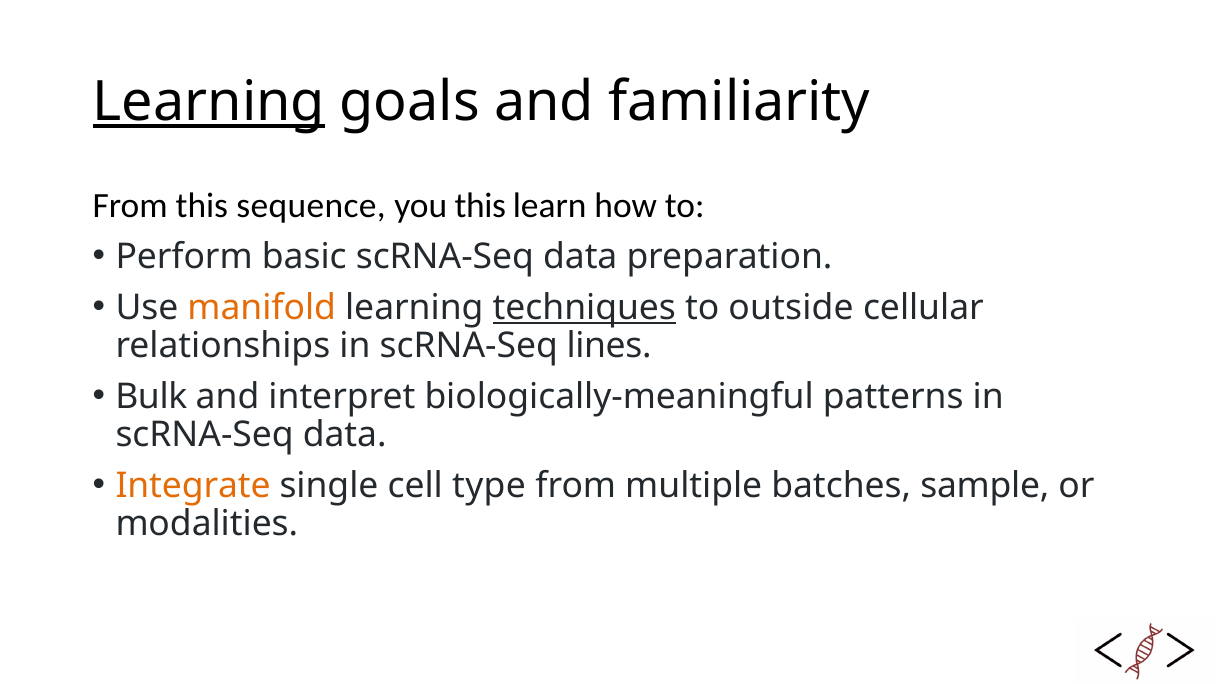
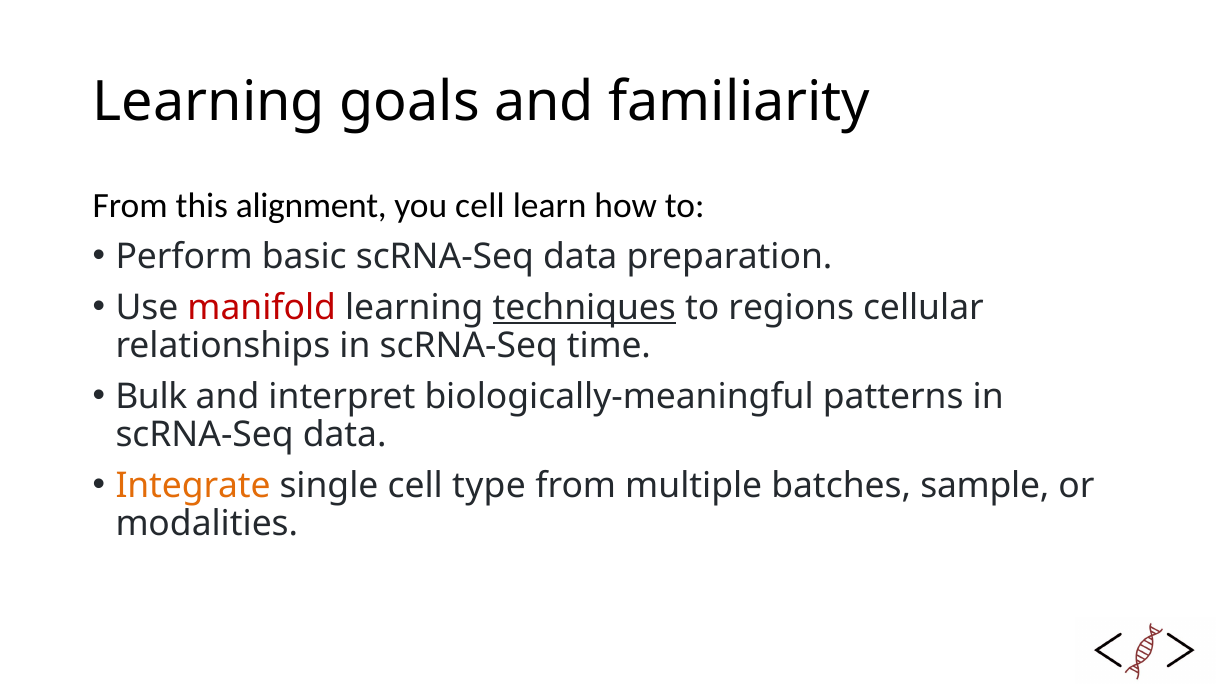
Learning underline: present -> none (209, 102)
sequence: sequence -> alignment (311, 206)
you this: this -> cell (480, 206)
manifold colour: orange -> red (262, 307)
outside: outside -> regions (791, 307)
lines: lines -> time (609, 346)
